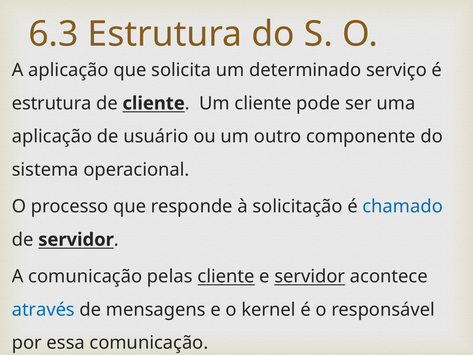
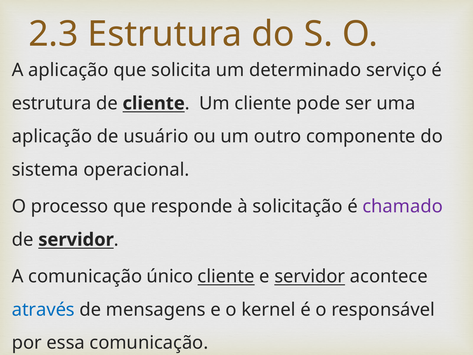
6.3: 6.3 -> 2.3 (53, 34)
chamado colour: blue -> purple (403, 206)
pelas: pelas -> único (170, 276)
